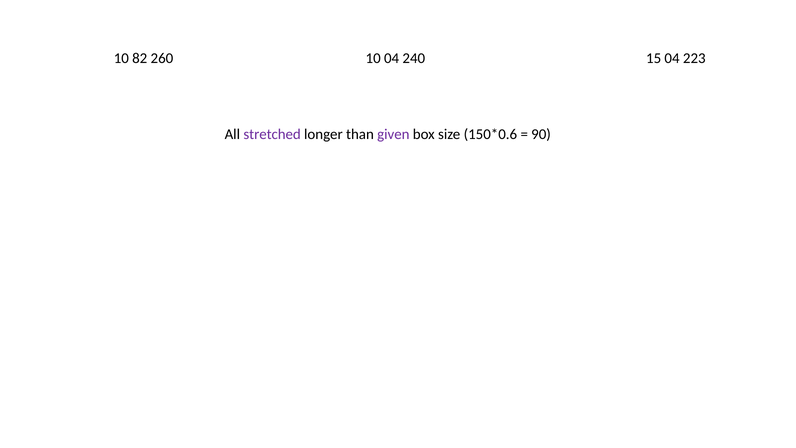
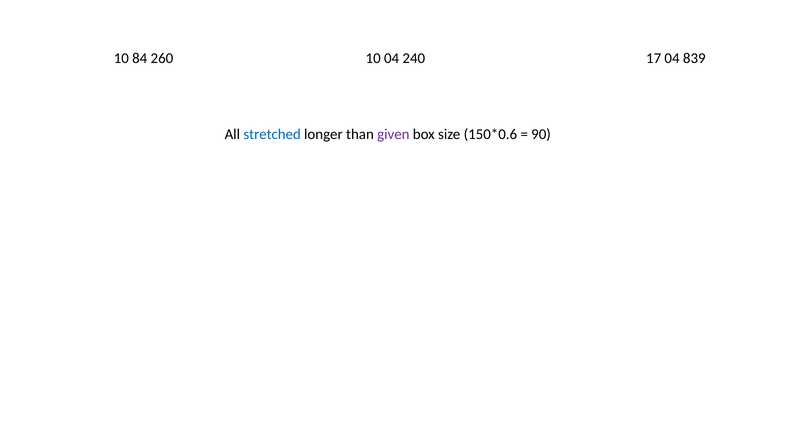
82: 82 -> 84 (140, 58)
15: 15 -> 17 (654, 58)
223: 223 -> 839 (694, 58)
stretched colour: purple -> blue (272, 134)
